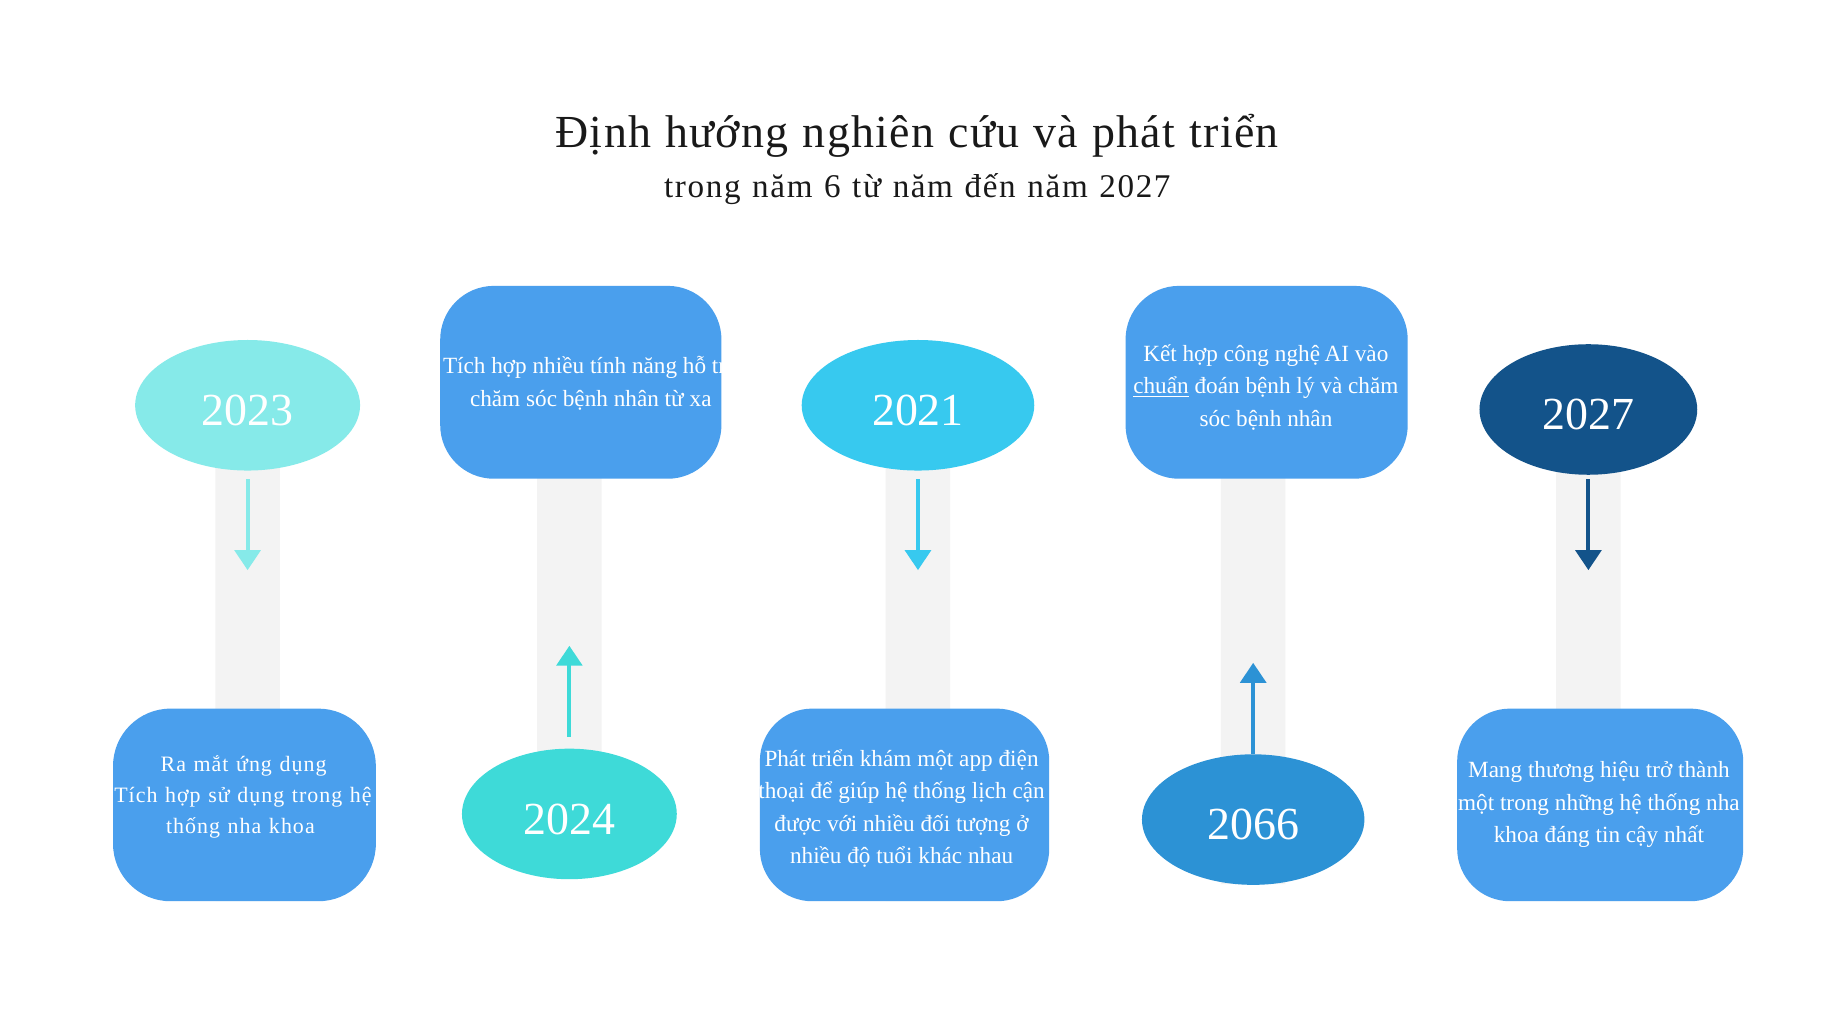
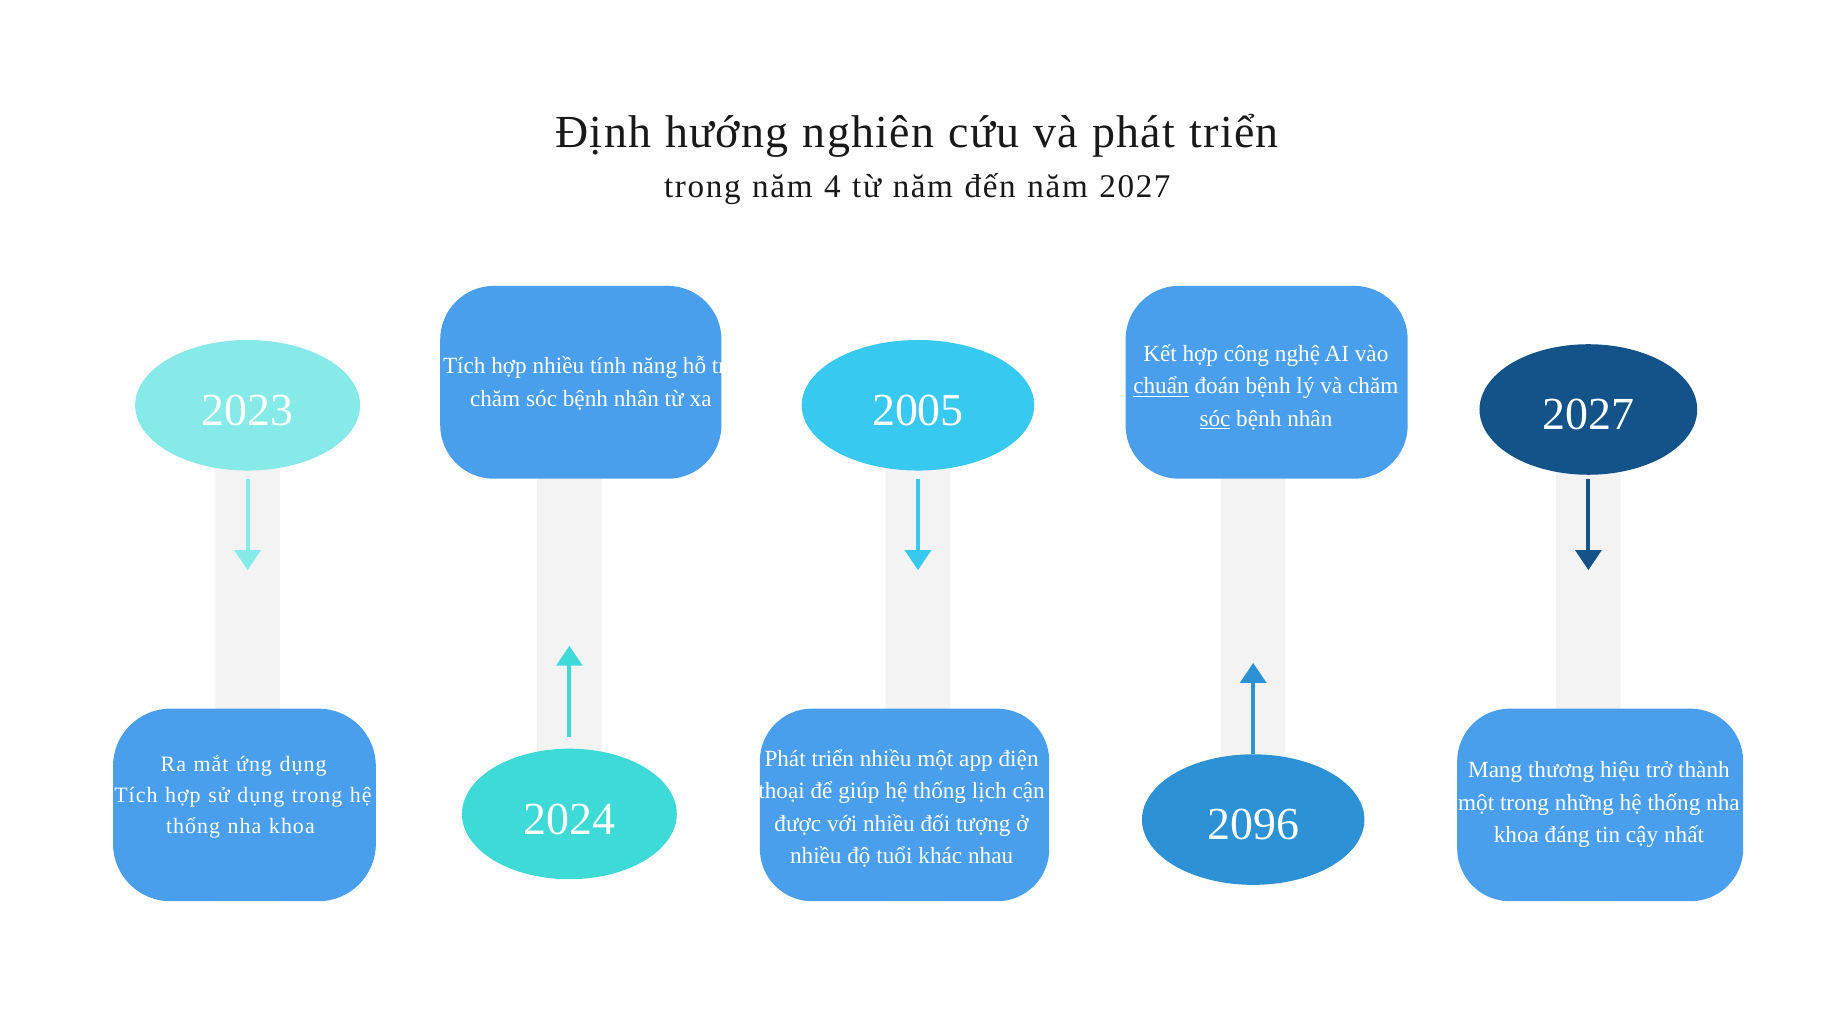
6: 6 -> 4 (832, 187)
2021: 2021 -> 2005 (918, 410)
sóc underline: none -> present (1215, 419)
triển khám: khám -> nhiều (886, 758)
2066: 2066 -> 2096 (1253, 825)
